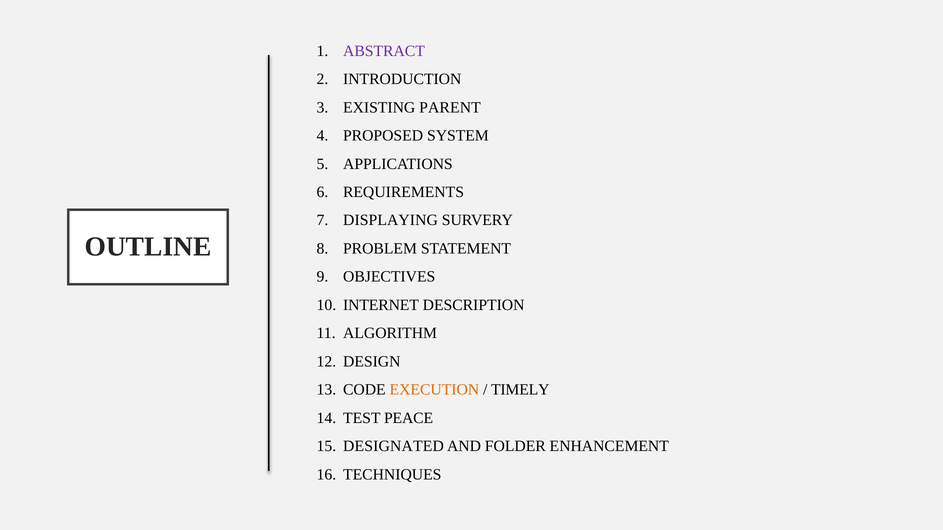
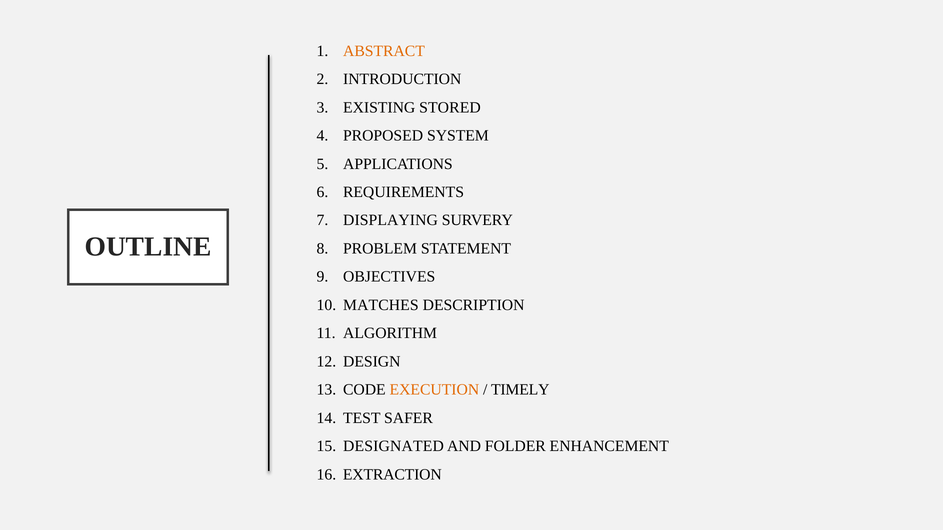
ABSTRACT colour: purple -> orange (384, 51)
PARENT: PARENT -> STORED (450, 107)
INTERNET: INTERNET -> MATCHES (381, 305)
PEACE: PEACE -> SAFER (408, 418)
TECHNIQUES: TECHNIQUES -> EXTRACTION (392, 475)
